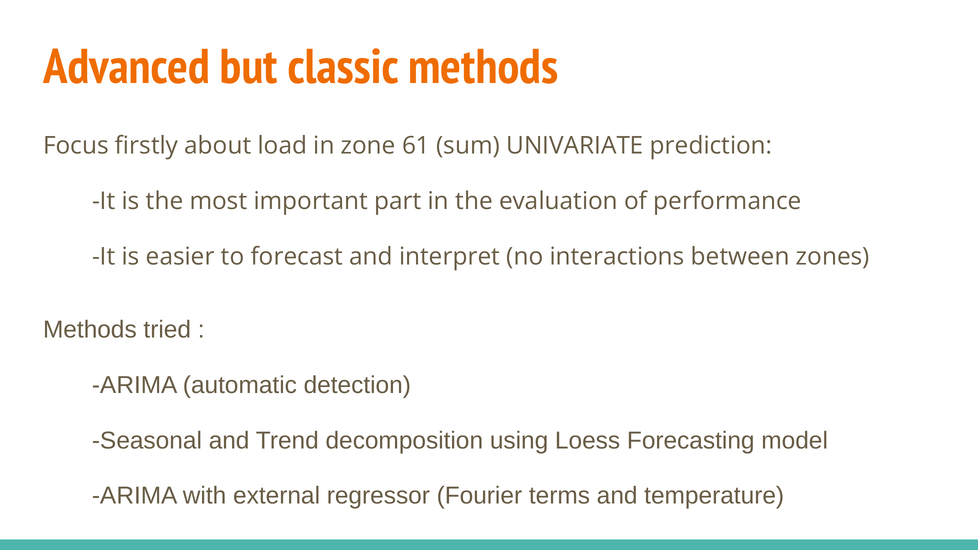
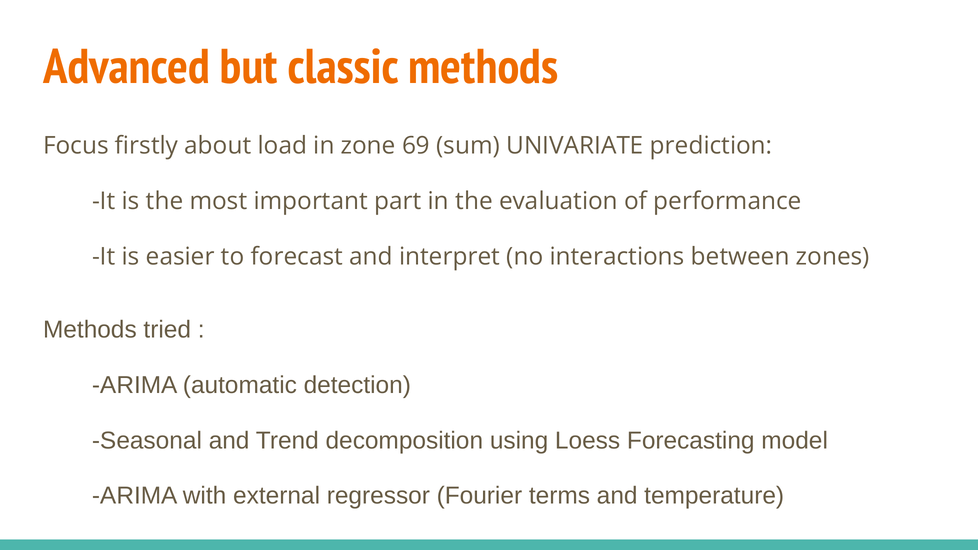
61: 61 -> 69 (416, 146)
